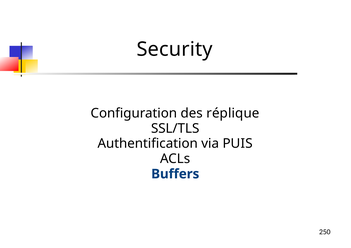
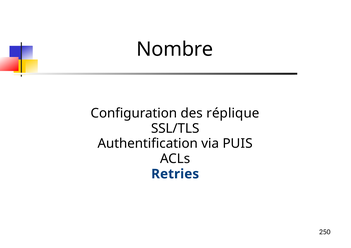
Security: Security -> Nombre (175, 49)
Buffers: Buffers -> Retries (175, 174)
